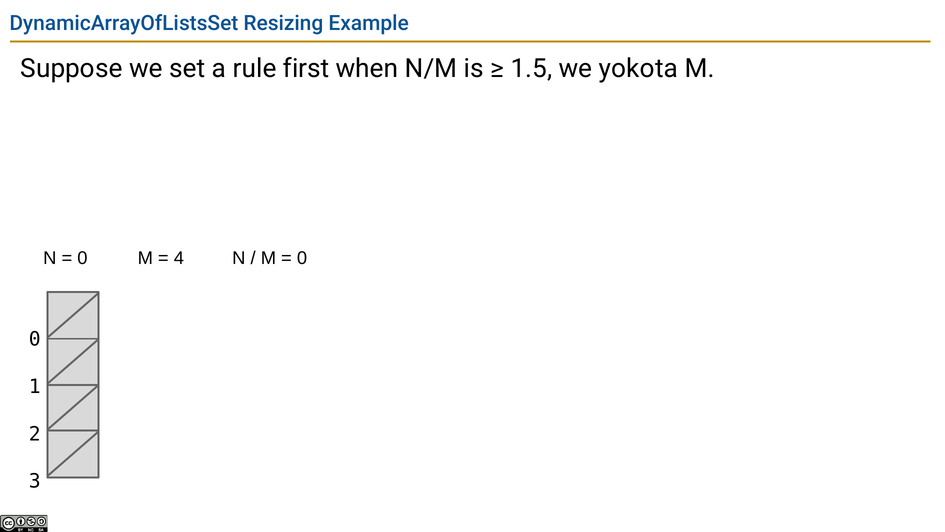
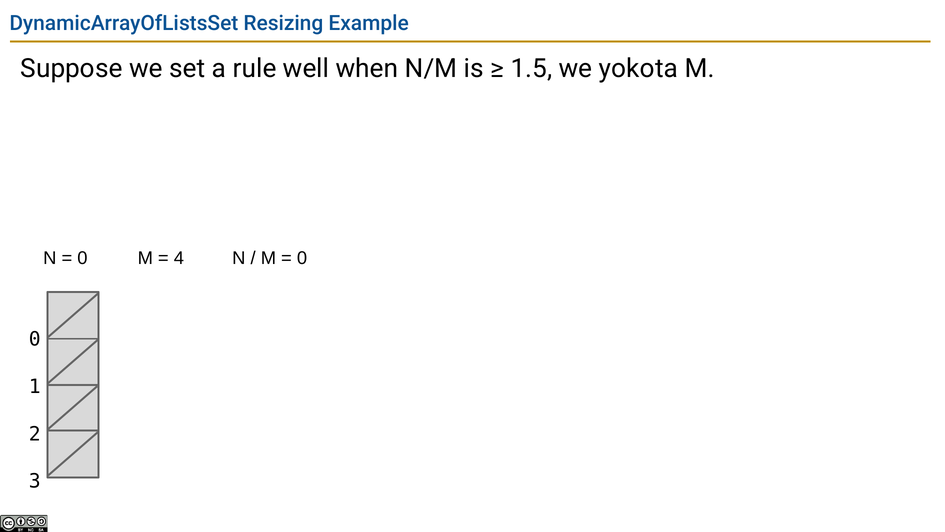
first: first -> well (306, 69)
